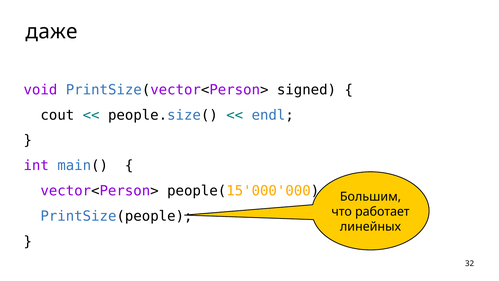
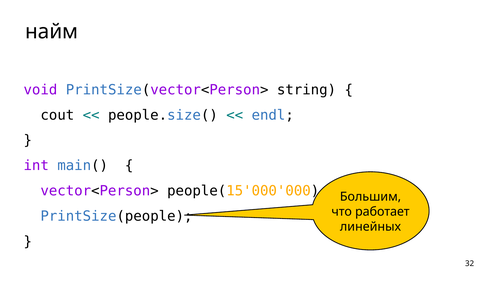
даже: даже -> найм (52, 32)
signed: signed -> string (306, 90)
